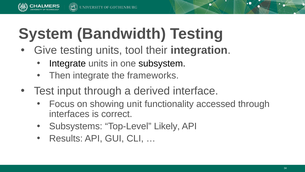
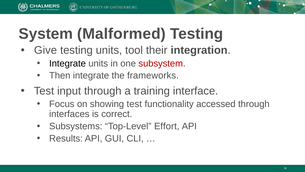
Bandwidth: Bandwidth -> Malformed (121, 34)
subsystem colour: black -> red (162, 63)
derived: derived -> training (152, 91)
showing unit: unit -> test (134, 104)
Likely: Likely -> Effort (167, 126)
